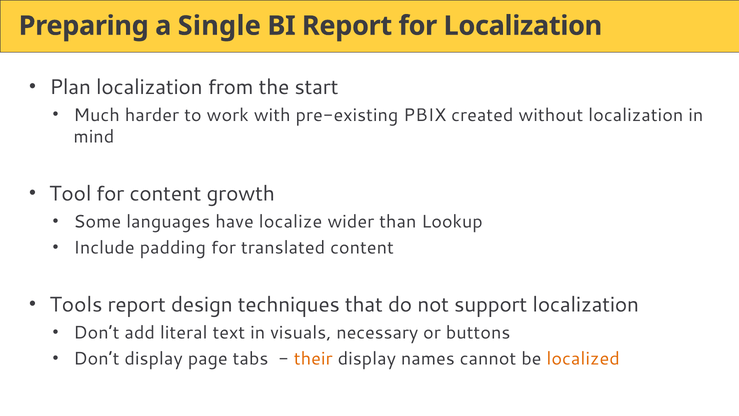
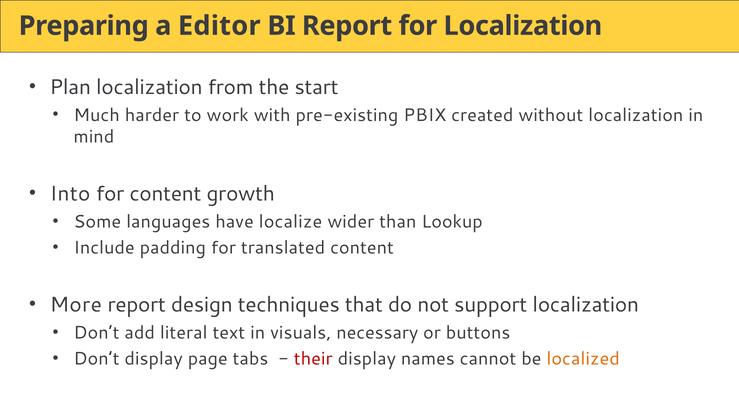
Single: Single -> Editor (219, 26)
Tool: Tool -> Into (70, 194)
Tools: Tools -> More (76, 305)
their colour: orange -> red (313, 359)
